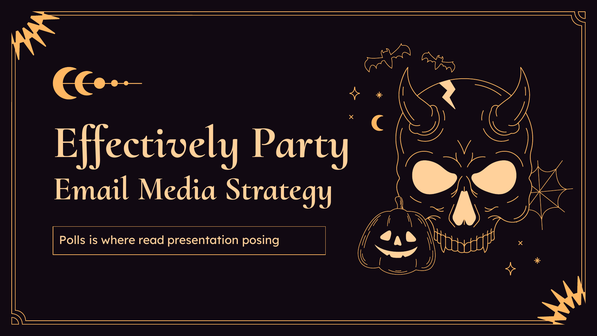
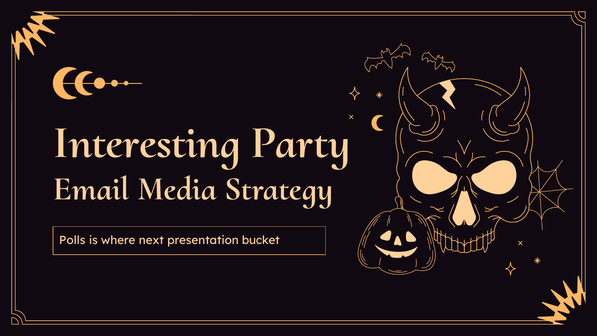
Effectively: Effectively -> Interesting (147, 142)
read: read -> next (151, 240)
posing: posing -> bucket (261, 240)
